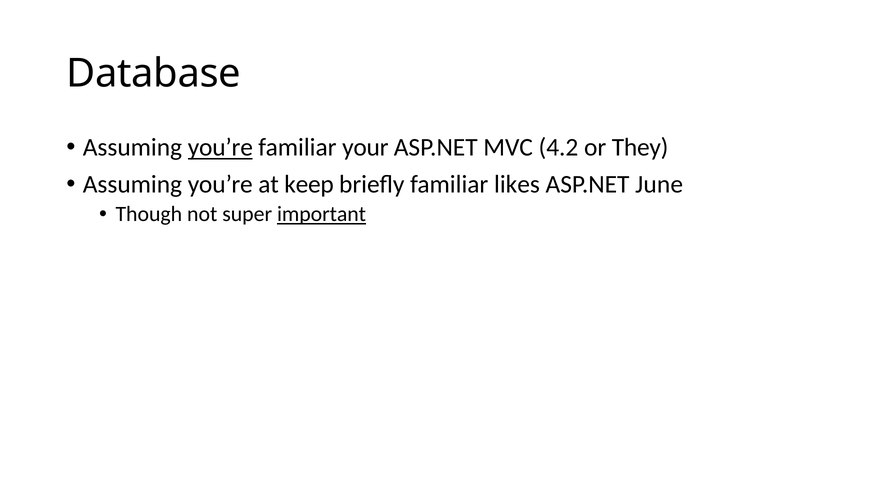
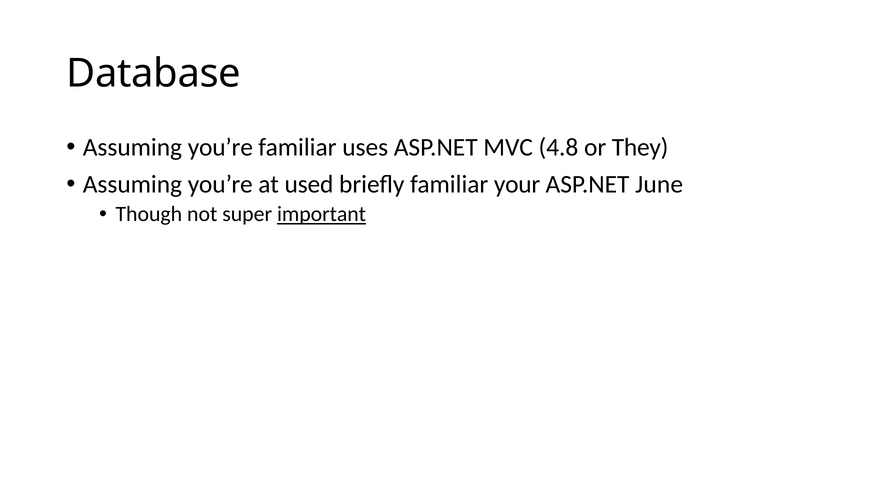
you’re underline: present -> none (220, 147)
your: your -> uses (365, 147)
4.2: 4.2 -> 4.8 (558, 147)
keep: keep -> used (309, 184)
likes: likes -> your (517, 184)
